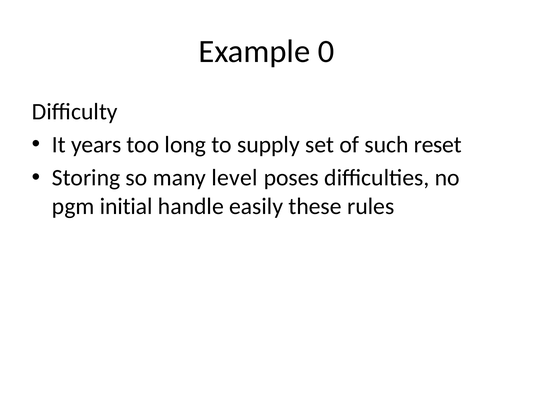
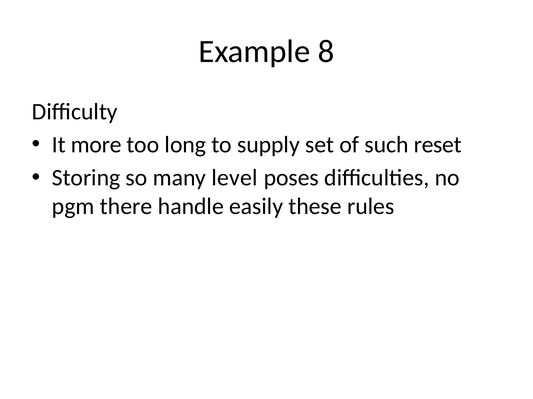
0: 0 -> 8 (326, 52)
years: years -> more (96, 145)
initial: initial -> there (126, 207)
